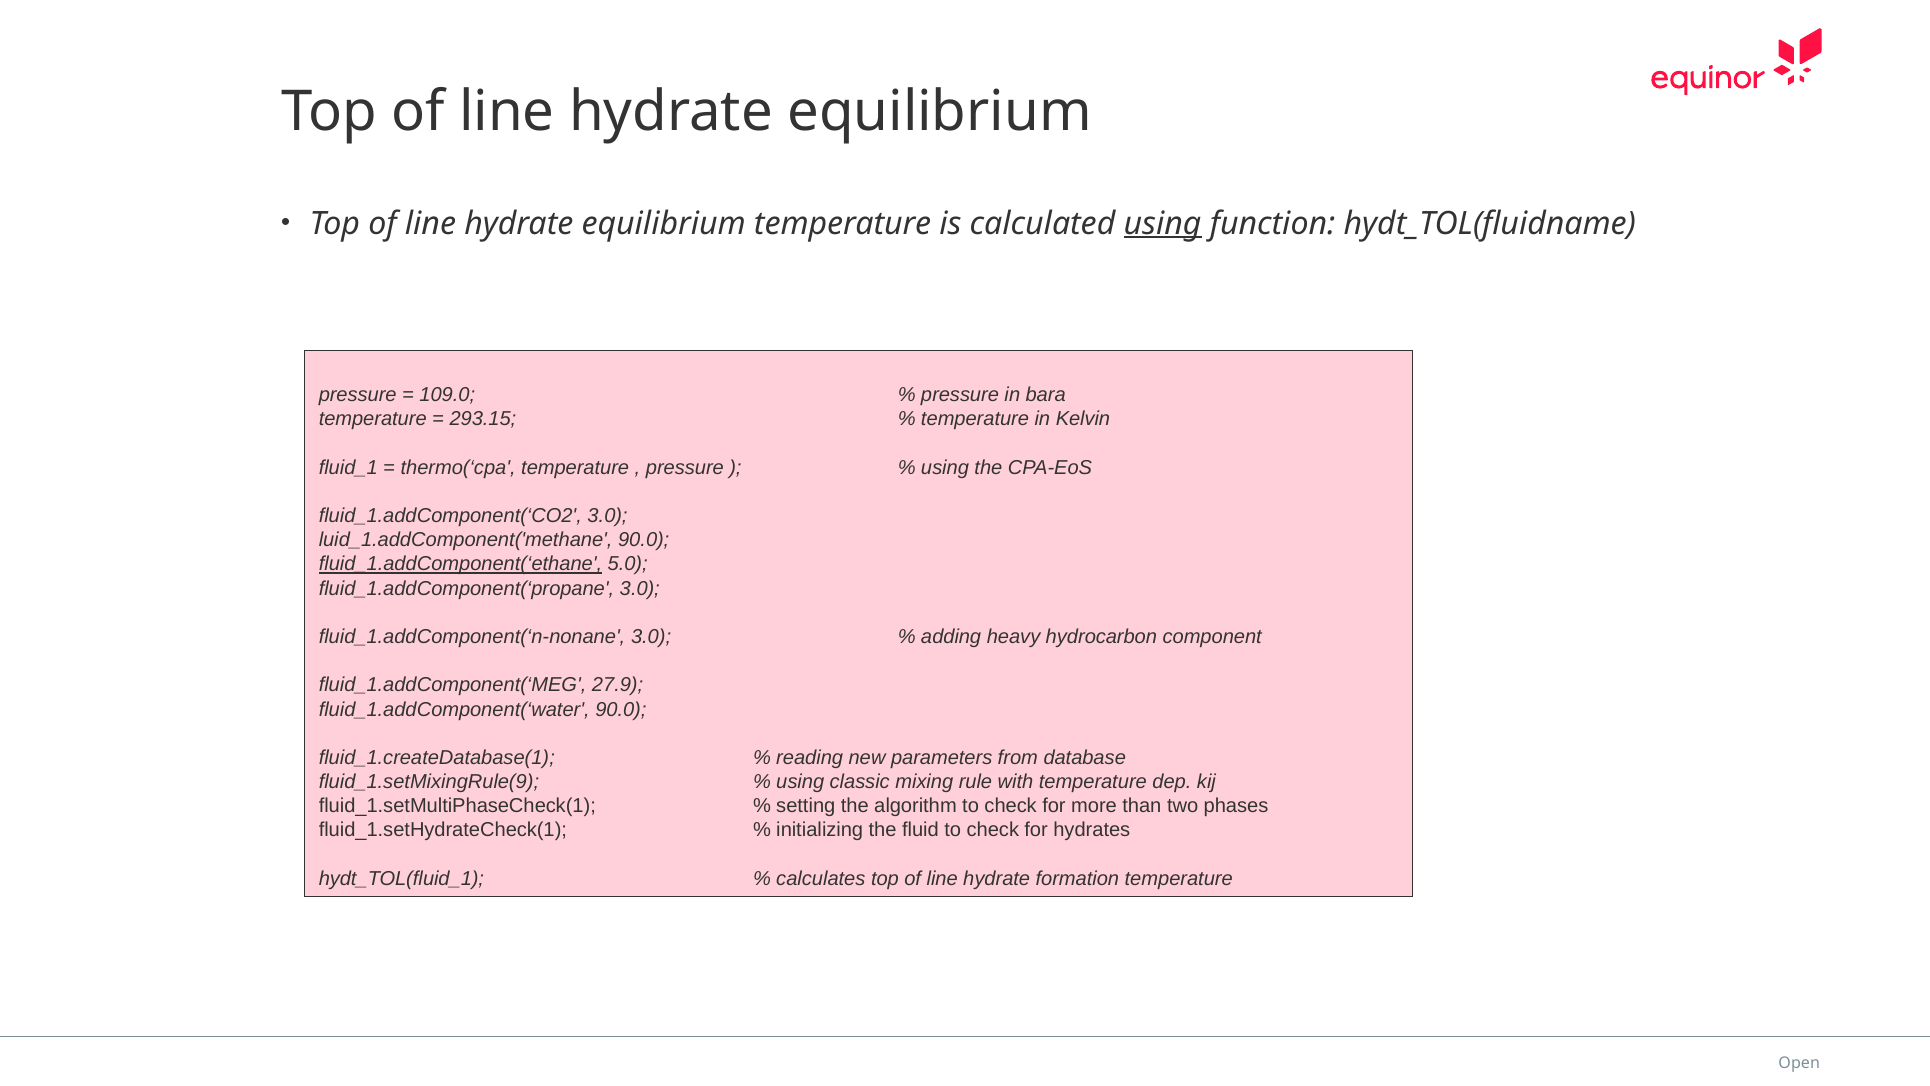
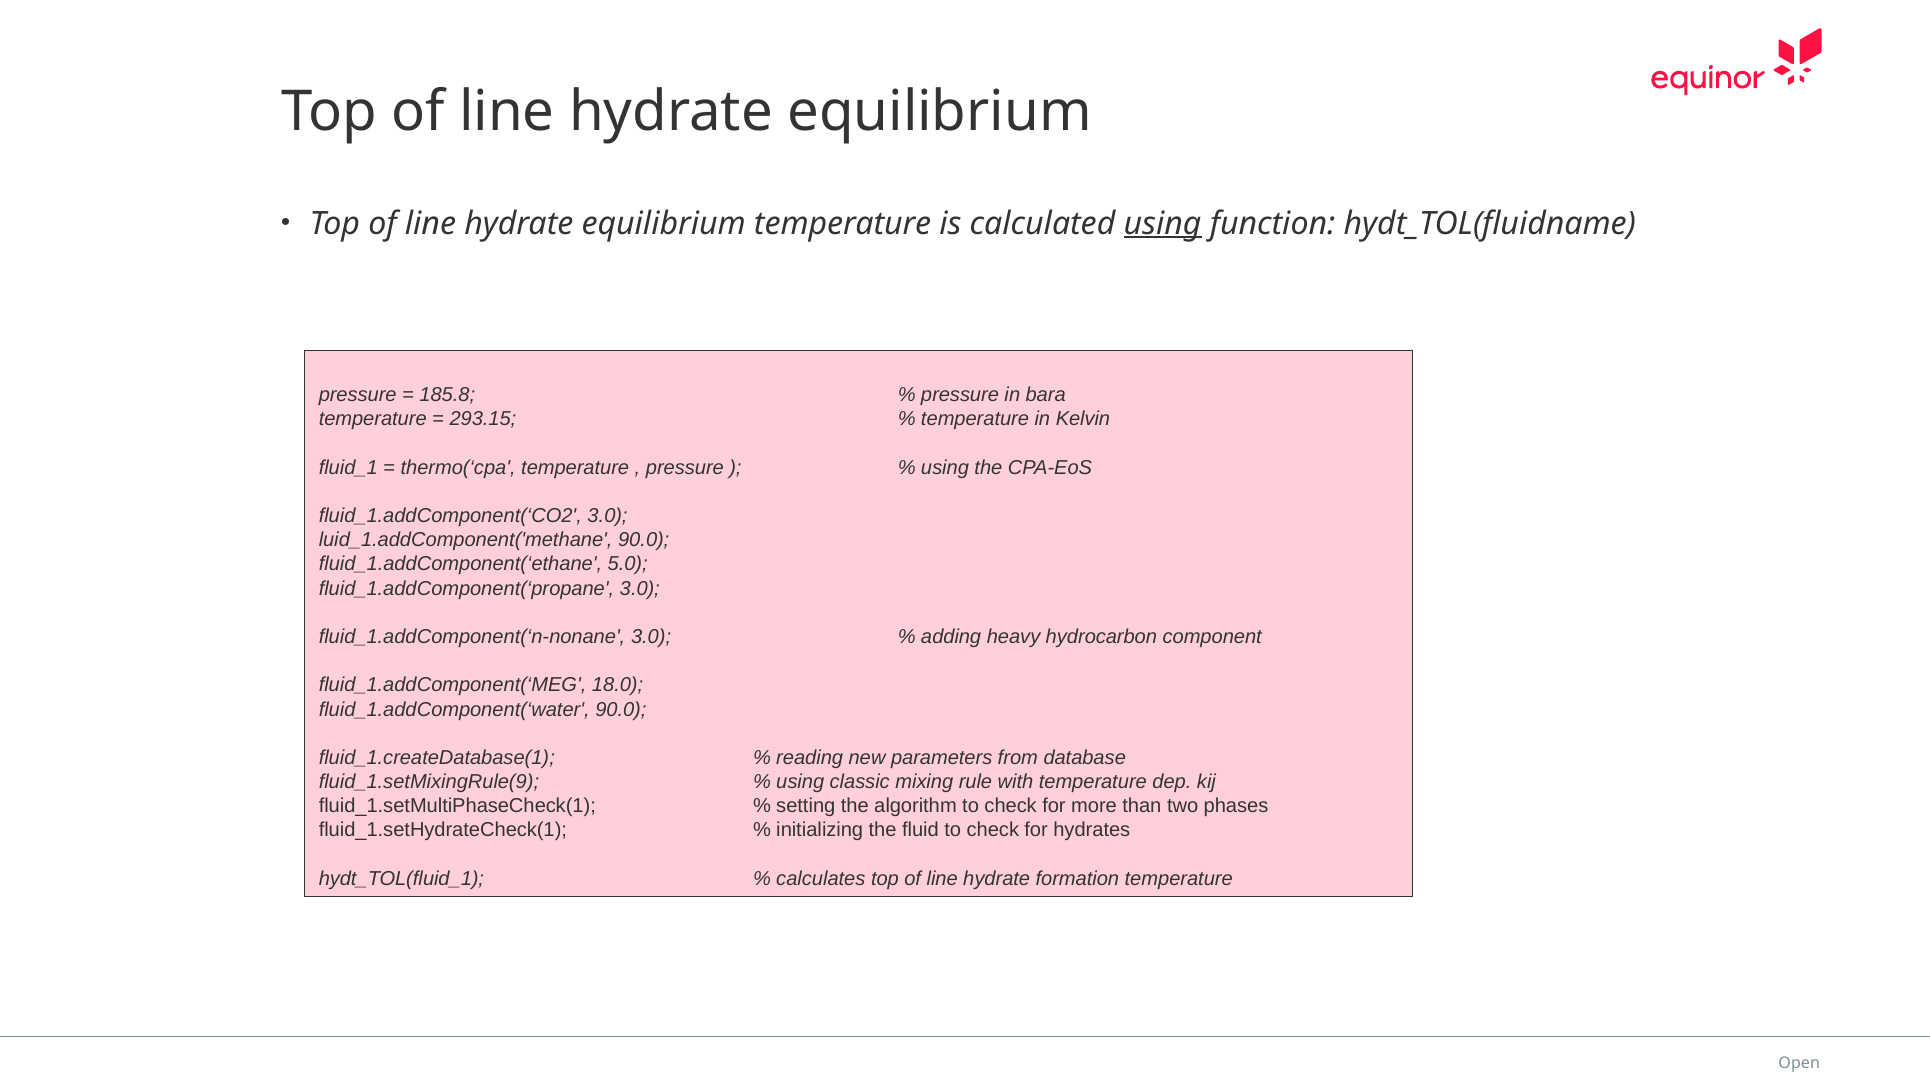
109.0: 109.0 -> 185.8 (447, 395)
fluid_1.addComponent(‘ethane underline: present -> none (460, 564)
27.9: 27.9 -> 18.0 (618, 685)
